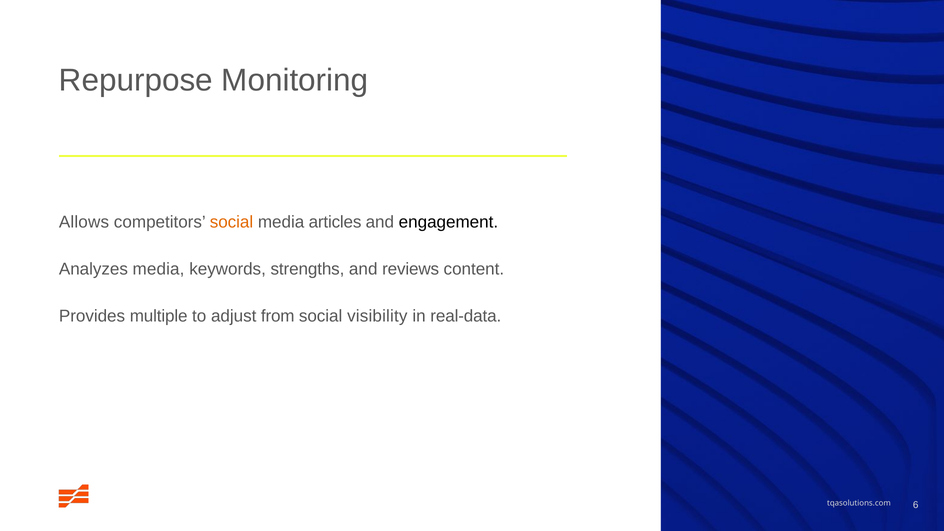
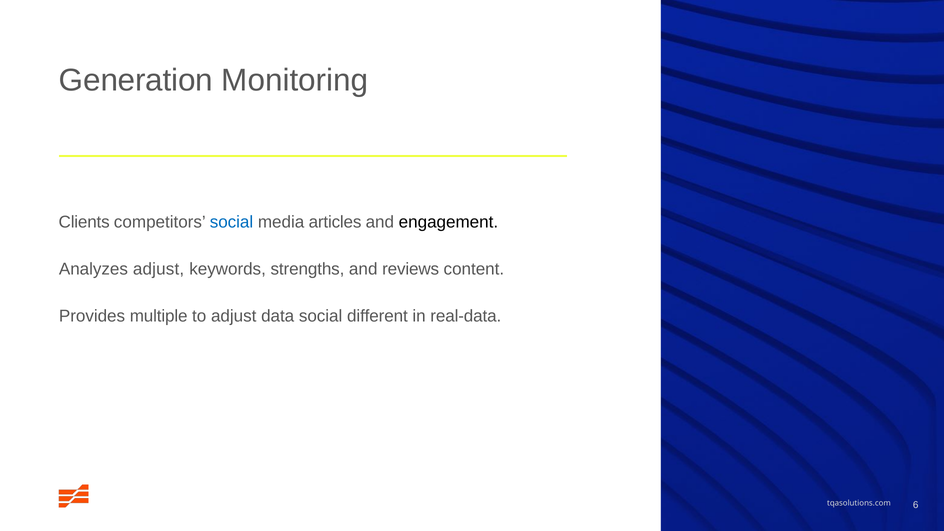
Repurpose: Repurpose -> Generation (136, 80)
Allows: Allows -> Clients (84, 222)
social colour: orange -> blue (232, 222)
Analyzes media: media -> adjust (159, 269)
from: from -> data (278, 316)
visibility: visibility -> different (377, 316)
